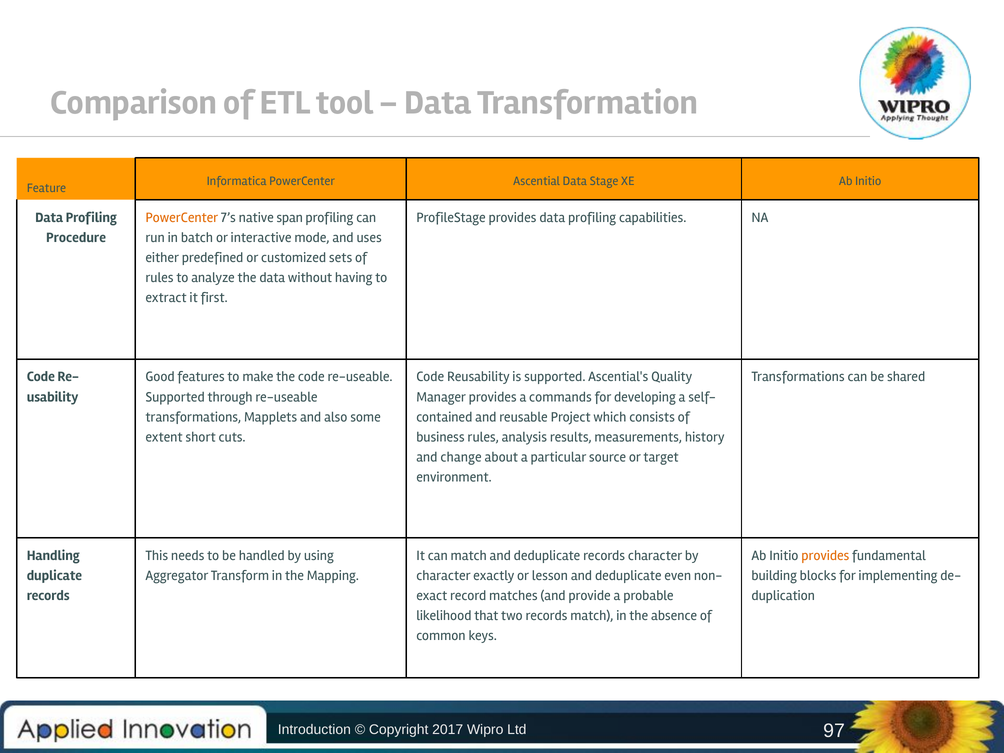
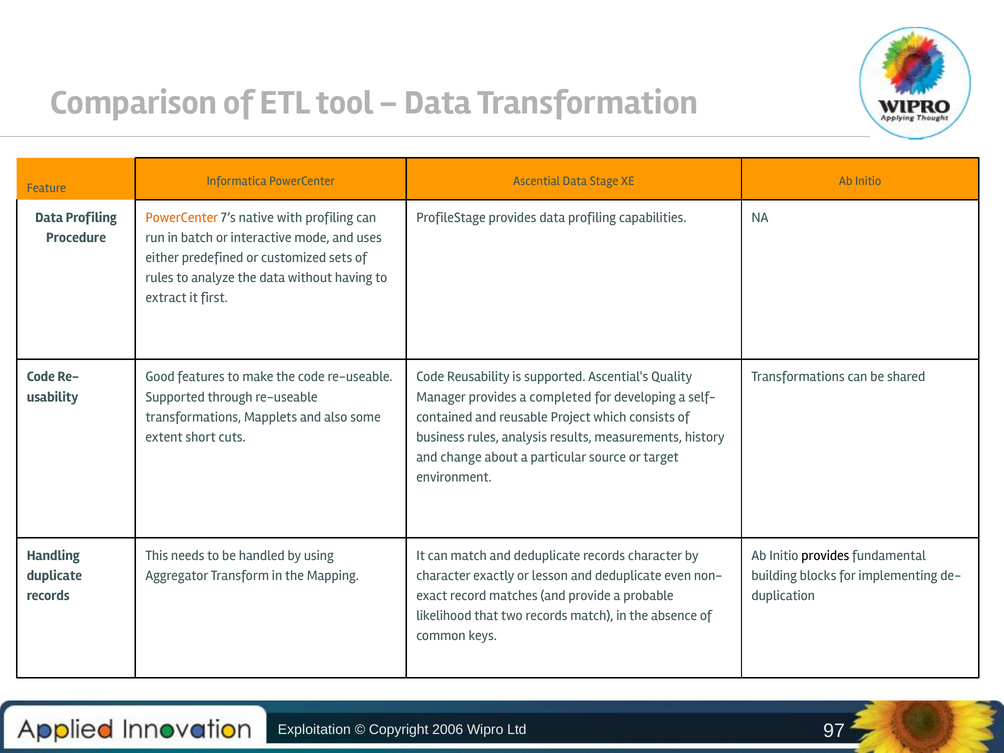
span: span -> with (290, 217)
commands: commands -> completed (560, 397)
provides colour: orange -> black (825, 555)
Introduction: Introduction -> Exploitation (314, 730)
2017: 2017 -> 2006 (448, 730)
